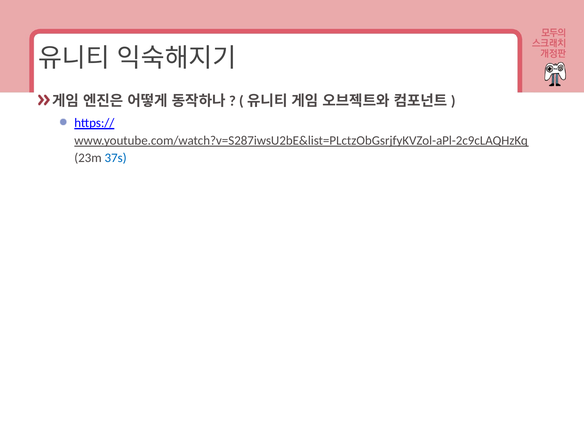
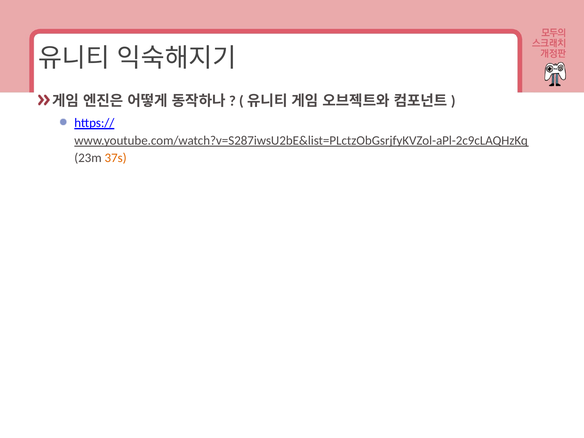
37s colour: blue -> orange (116, 158)
